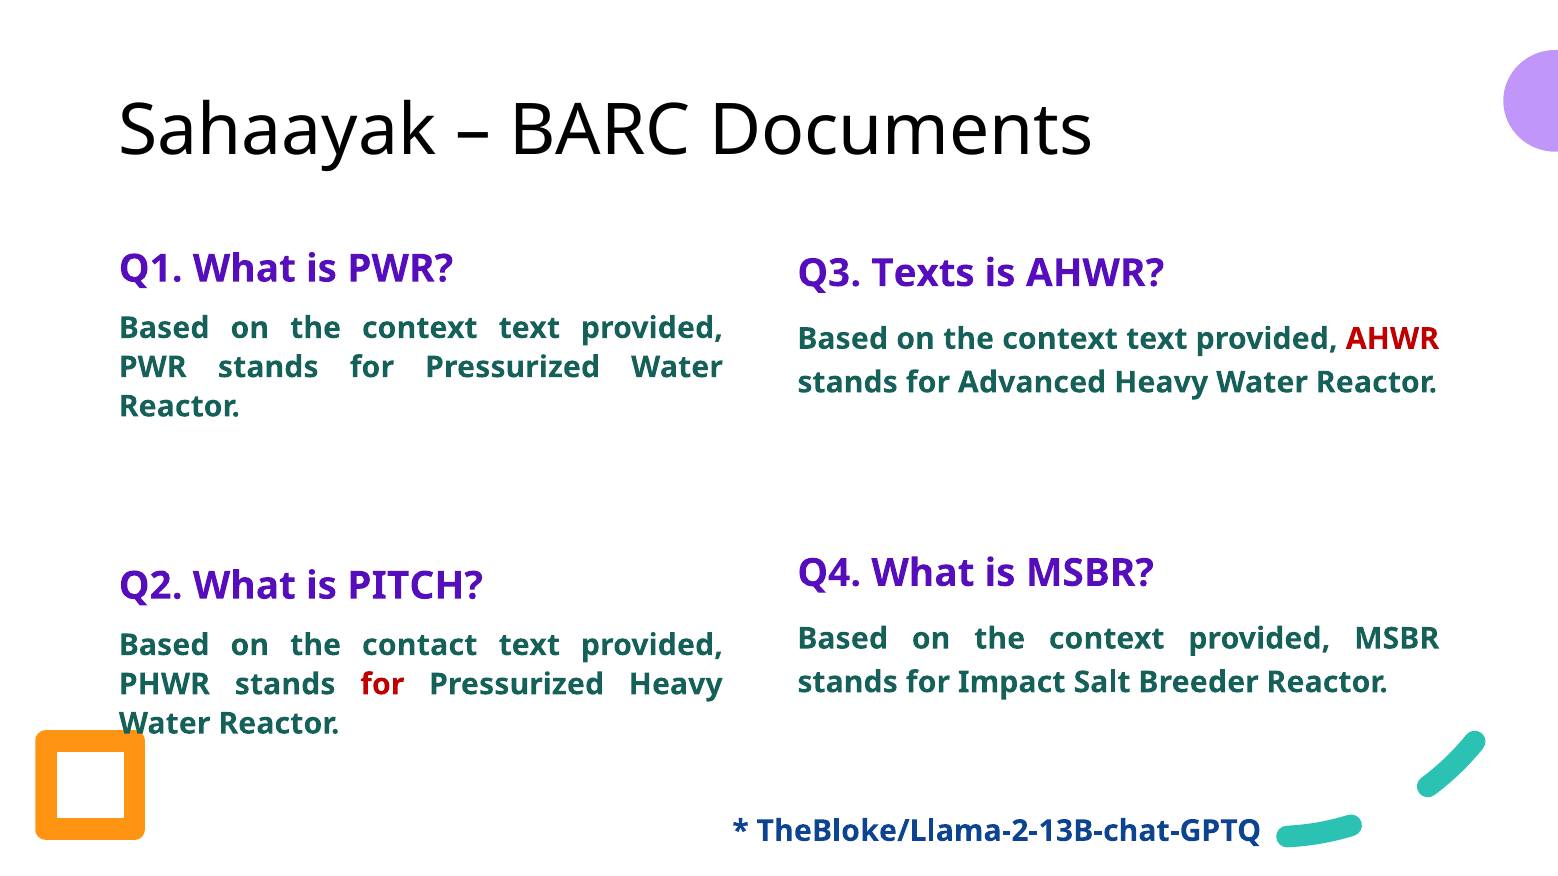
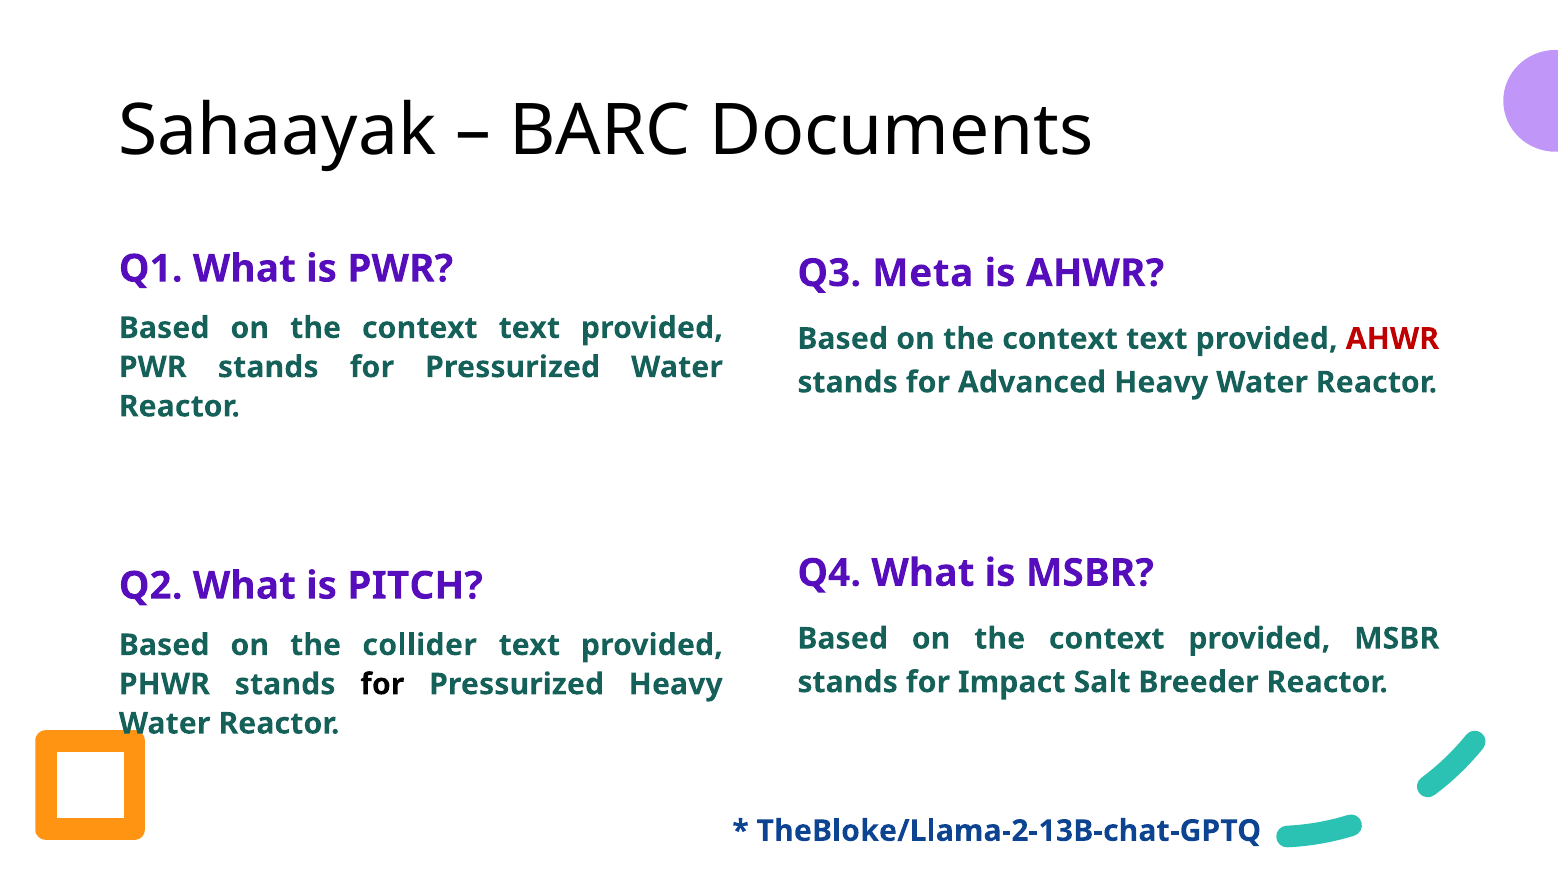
Texts: Texts -> Meta (923, 273)
contact: contact -> collider (420, 645)
for colour: red -> black (382, 685)
